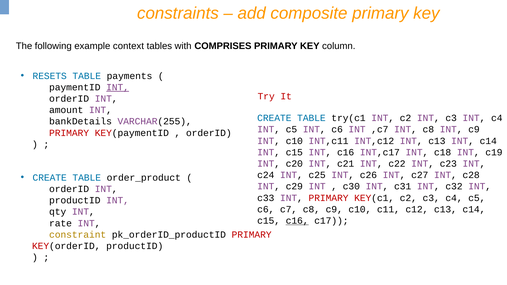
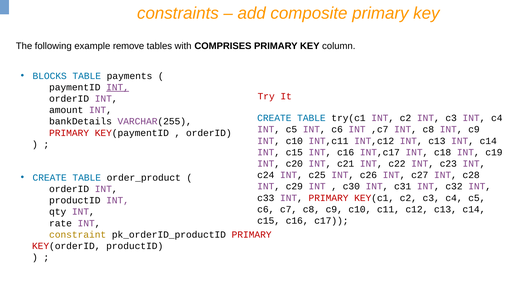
context: context -> remove (129, 46)
RESETS: RESETS -> BLOCKS (50, 76)
c16 underline: present -> none (297, 221)
